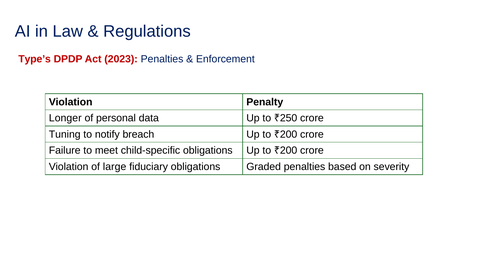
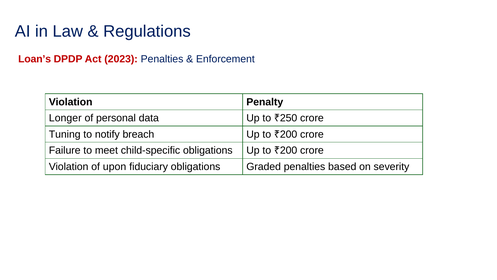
Type’s: Type’s -> Loan’s (35, 59)
large: large -> upon (115, 166)
